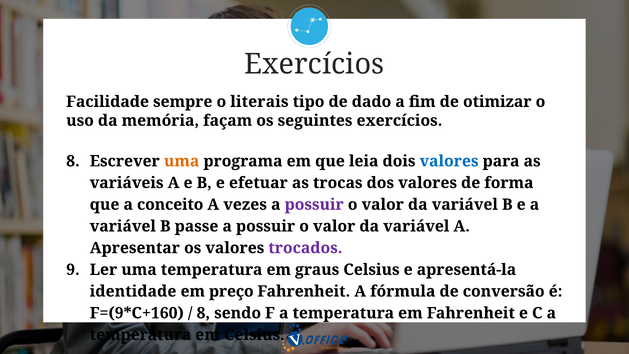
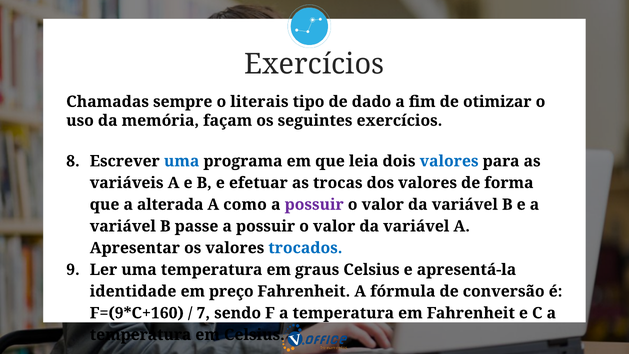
Facilidade: Facilidade -> Chamadas (108, 102)
uma colour: orange -> blue (182, 161)
conceito: conceito -> alterada (170, 204)
vezes: vezes -> como (245, 204)
trocados colour: purple -> blue (305, 248)
8: 8 -> 7 (203, 313)
